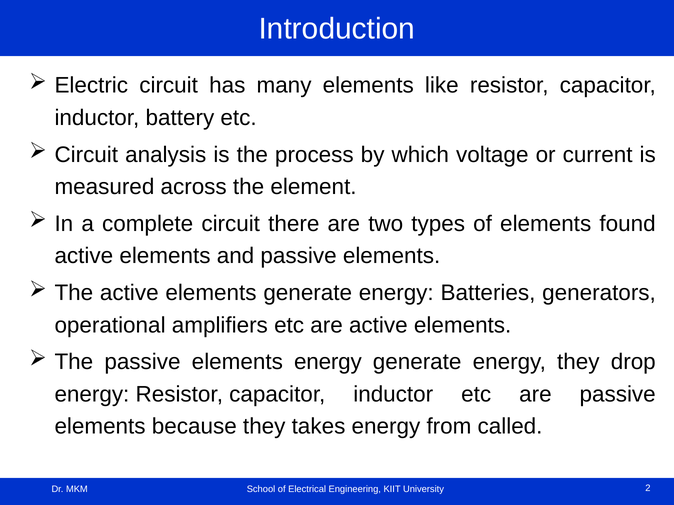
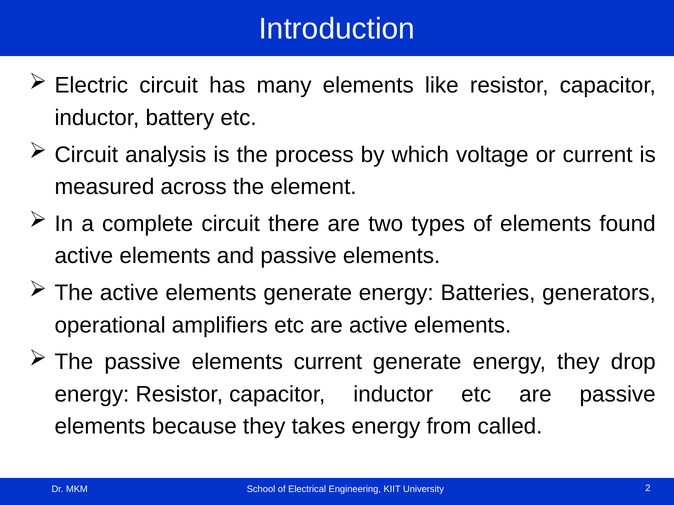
elements energy: energy -> current (328, 362)
